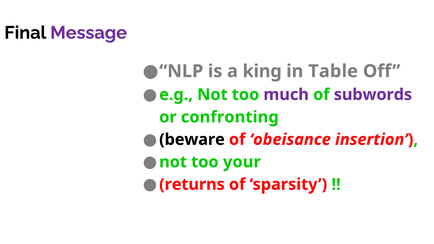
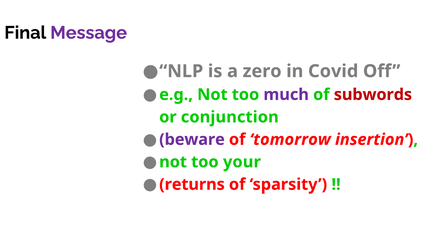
king: king -> zero (262, 71)
Table: Table -> Covid (333, 71)
subwords colour: purple -> red (373, 95)
confronting: confronting -> conjunction (230, 117)
beware colour: black -> purple (192, 140)
obeisance: obeisance -> tomorrow (290, 140)
